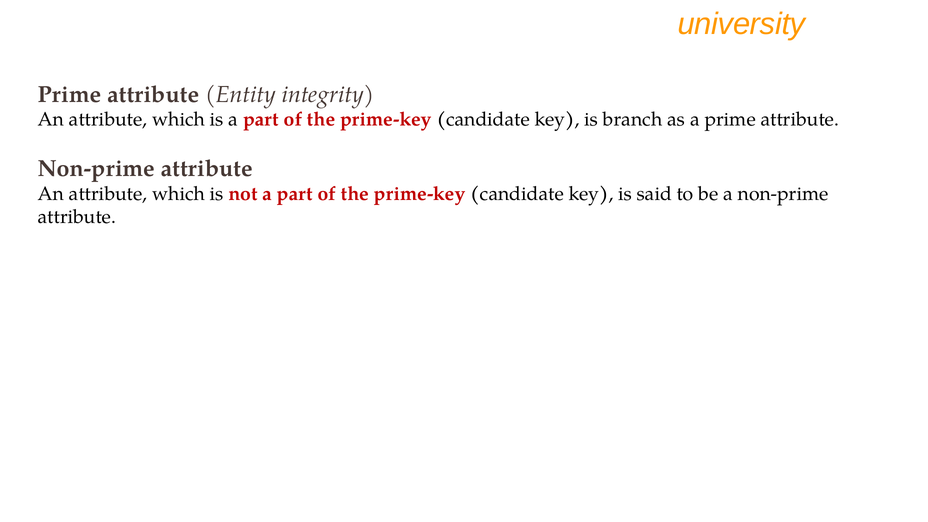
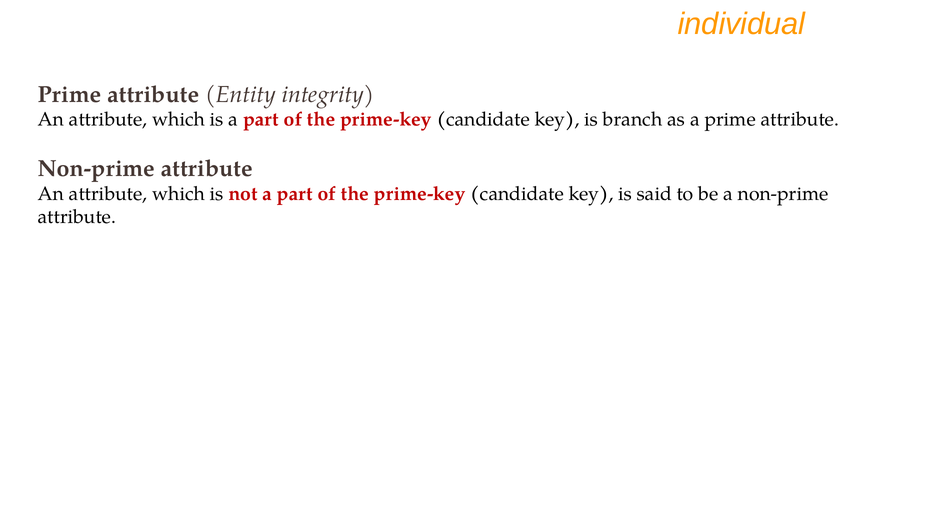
university: university -> individual (741, 24)
